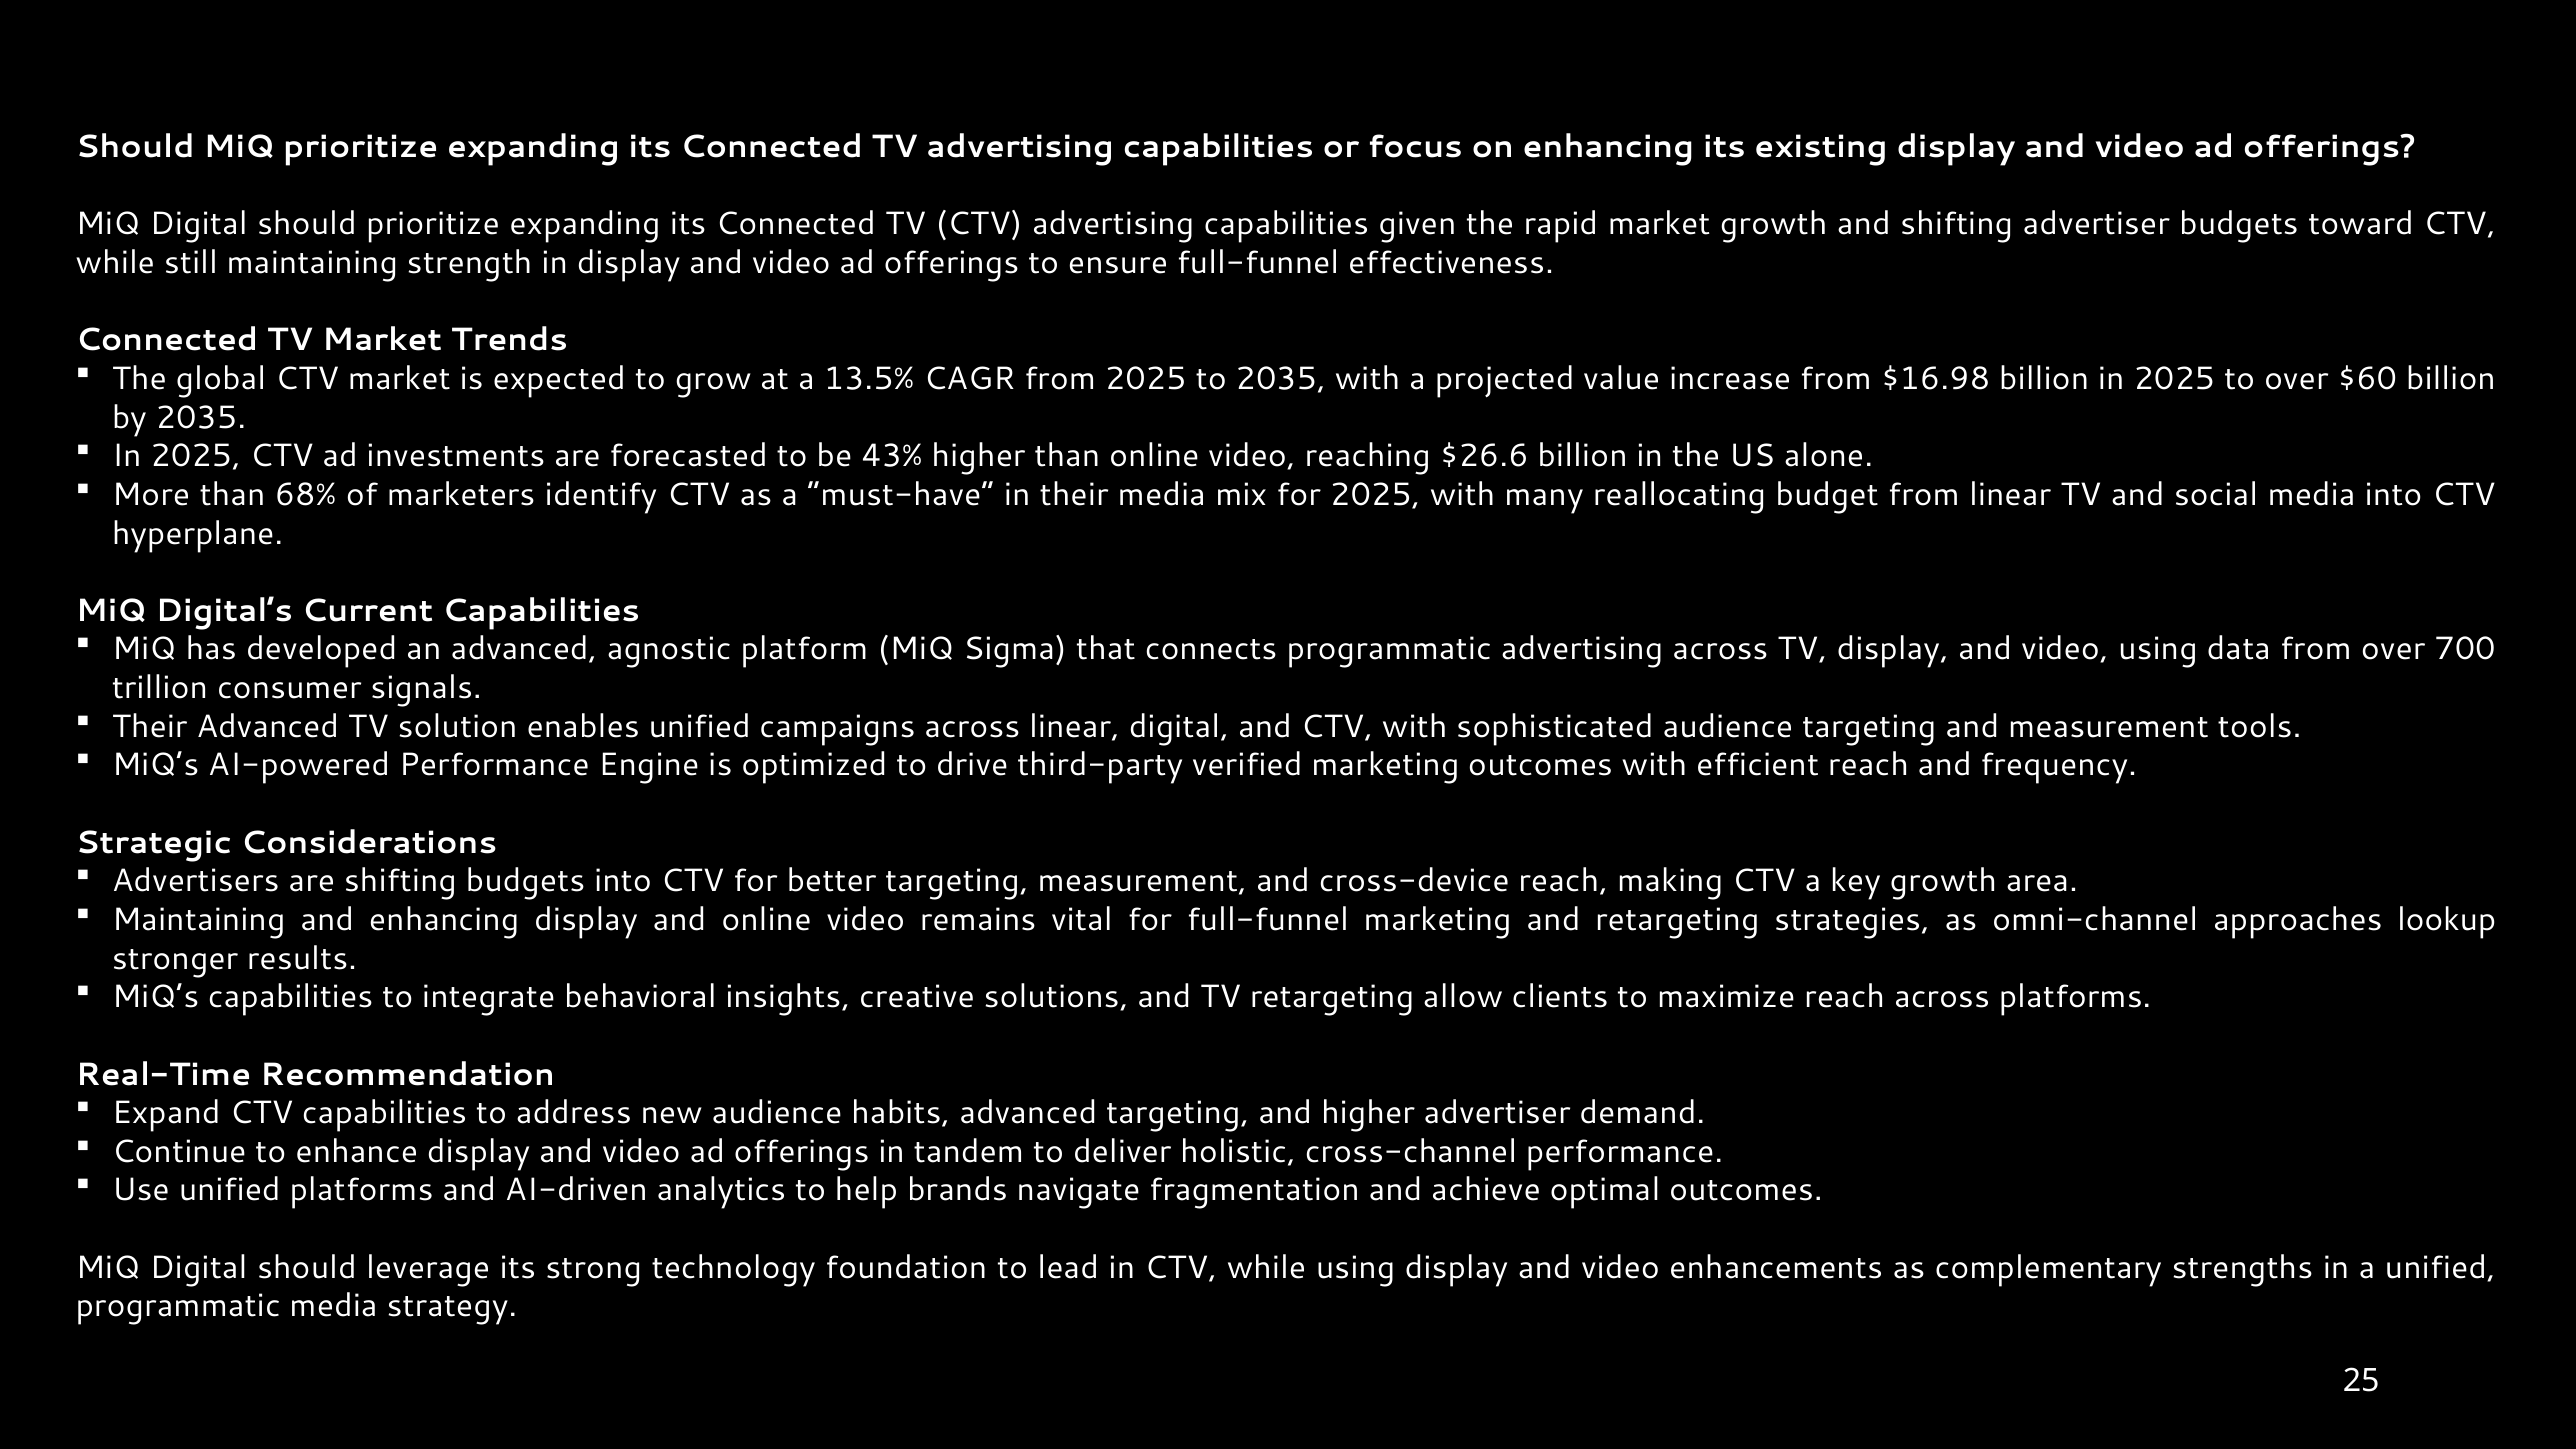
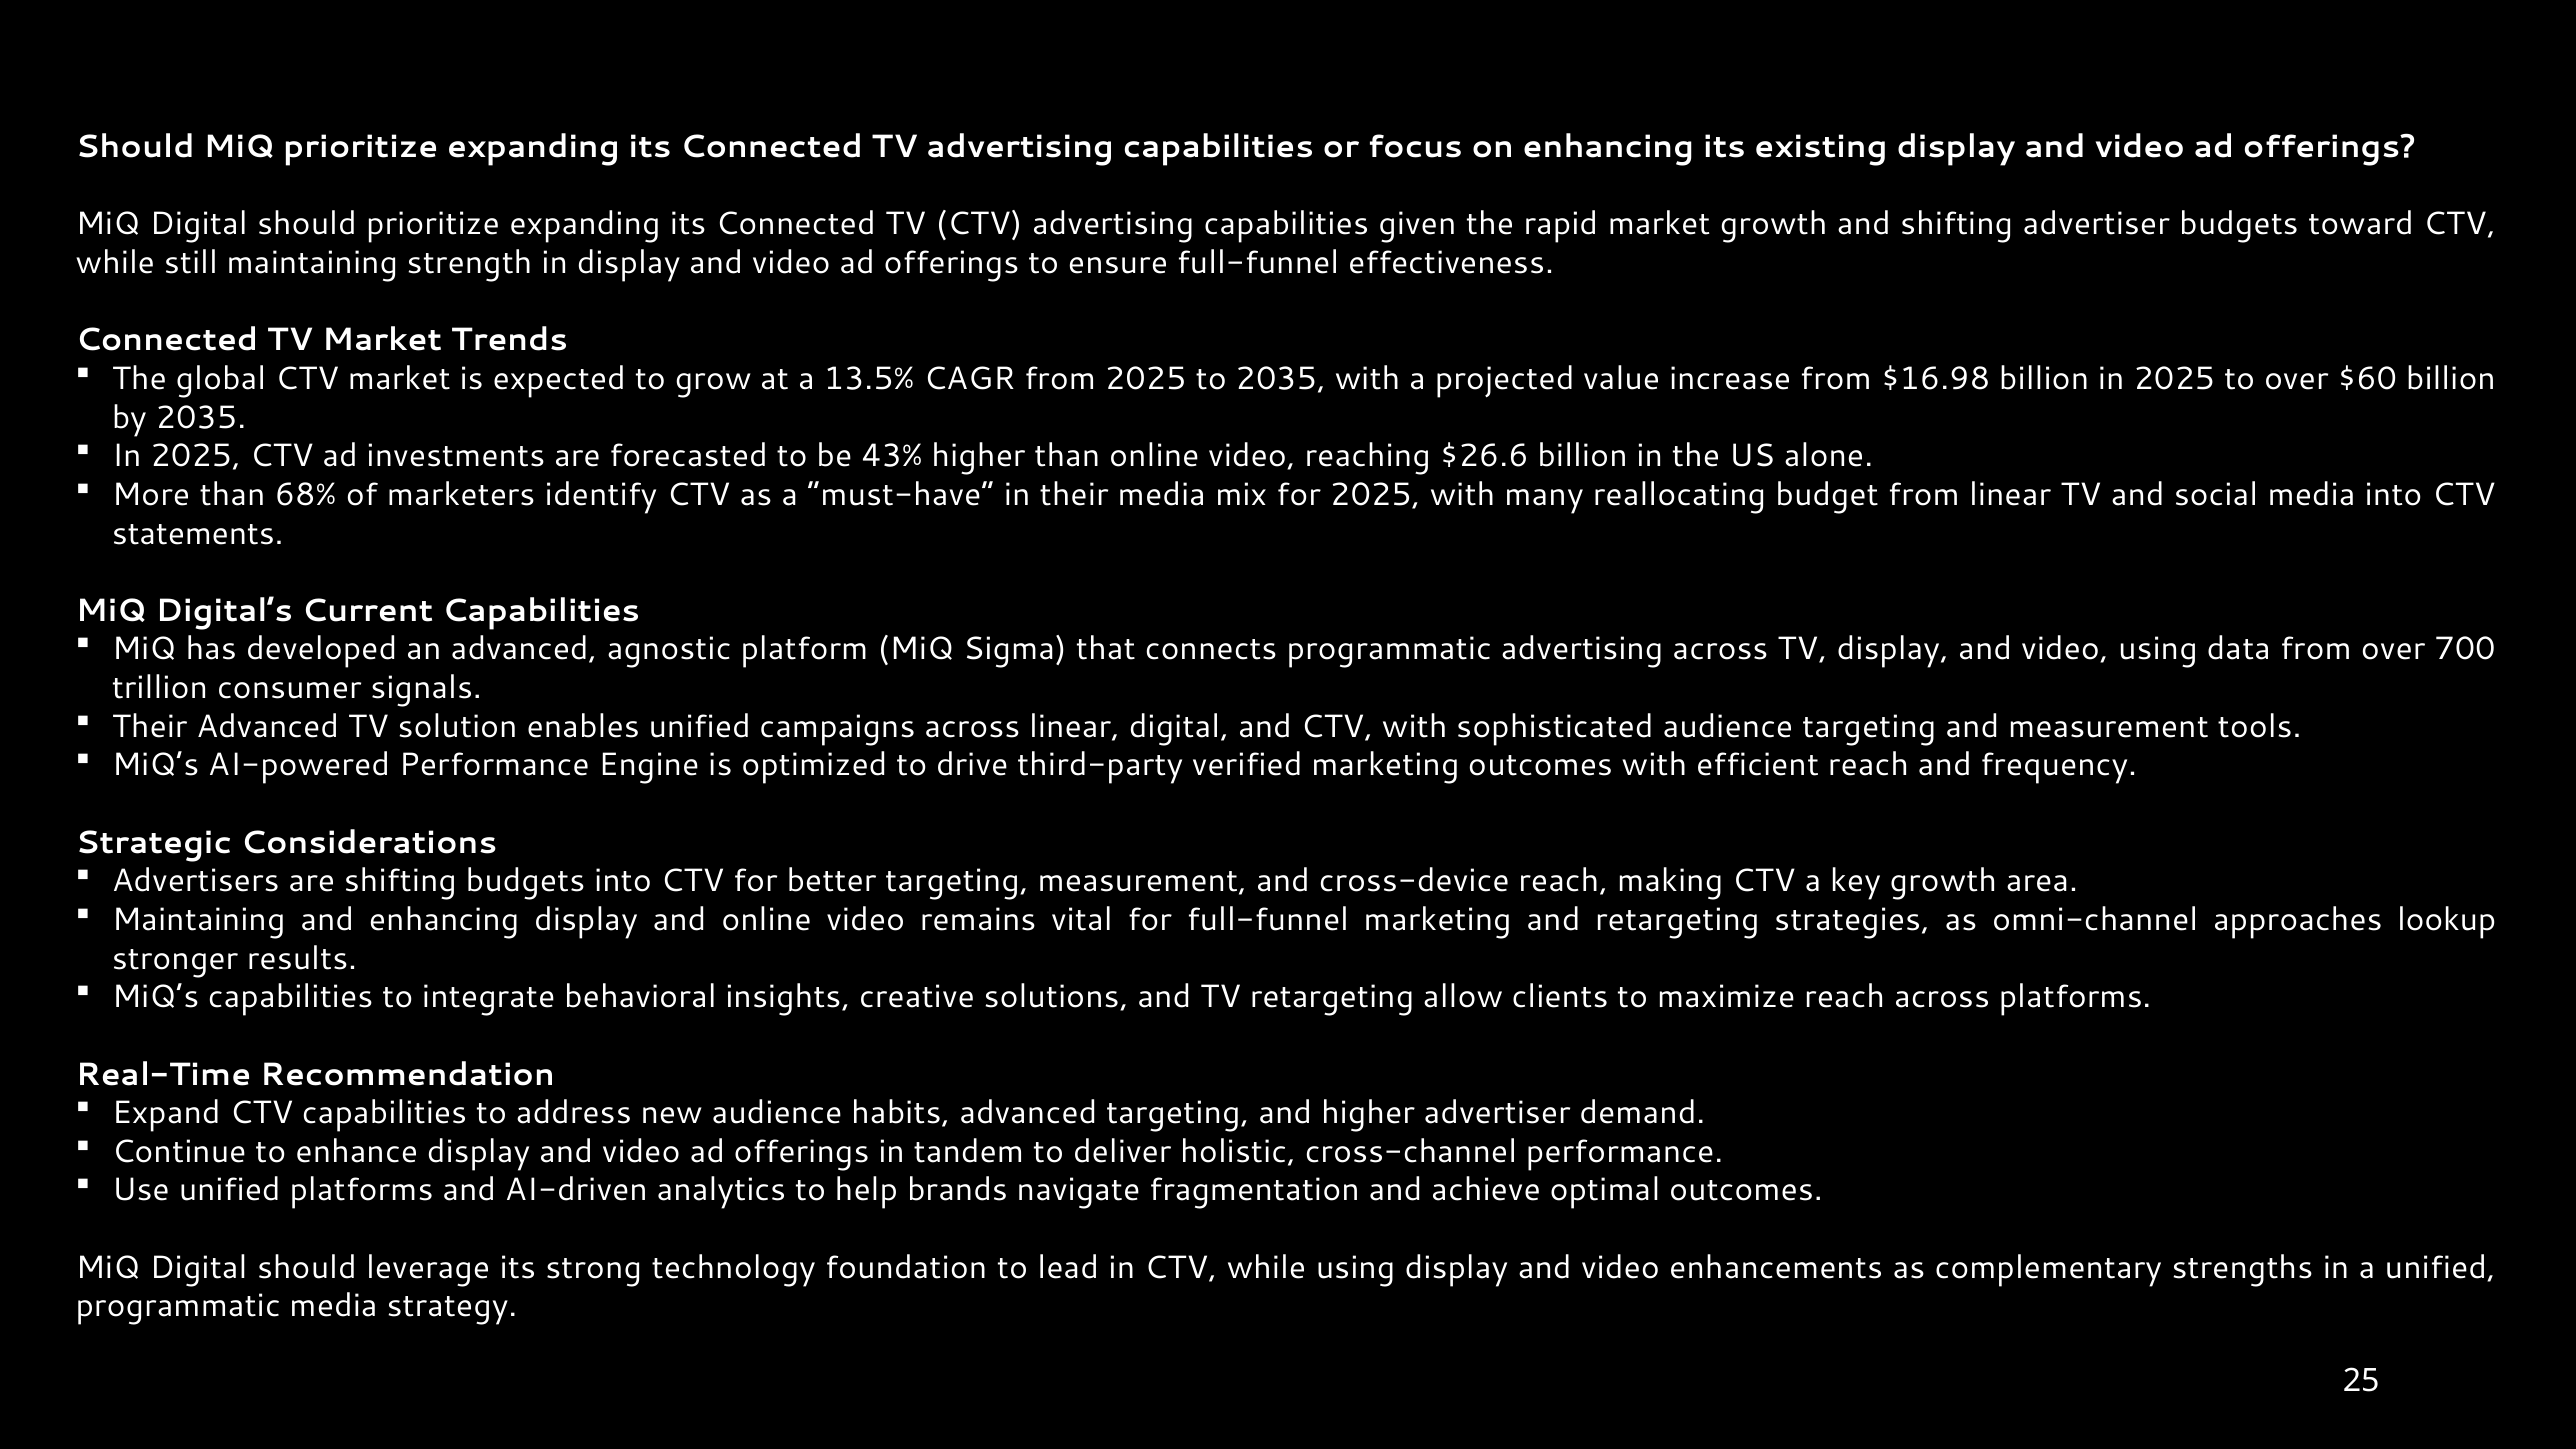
hyperplane: hyperplane -> statements (198, 533)
